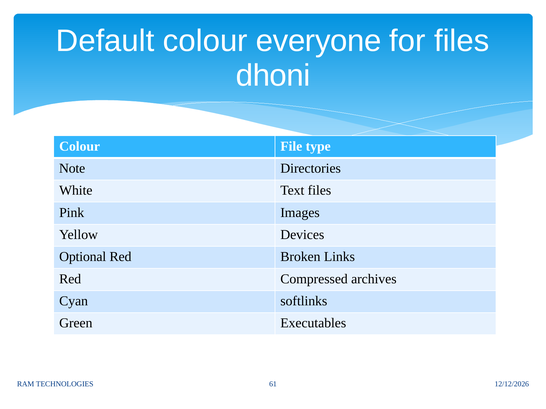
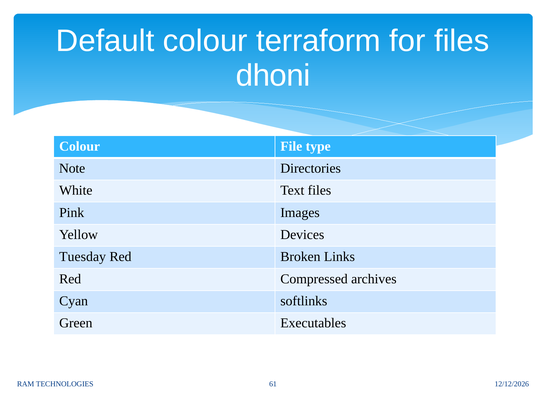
everyone: everyone -> terraform (319, 41)
Optional: Optional -> Tuesday (83, 257)
